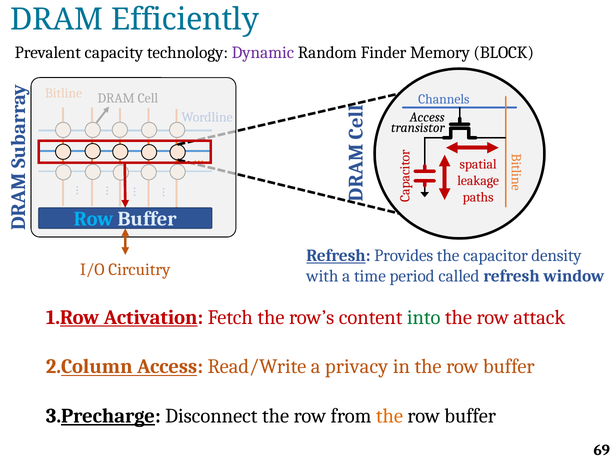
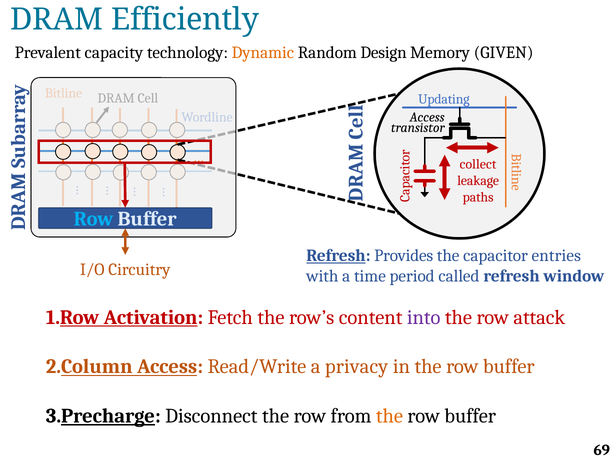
Dynamic colour: purple -> orange (263, 53)
Finder: Finder -> Design (384, 53)
BLOCK: BLOCK -> GIVEN (504, 53)
Channels: Channels -> Updating (444, 99)
spatial: spatial -> collect (478, 164)
density: density -> entries (556, 256)
into colour: green -> purple (424, 317)
